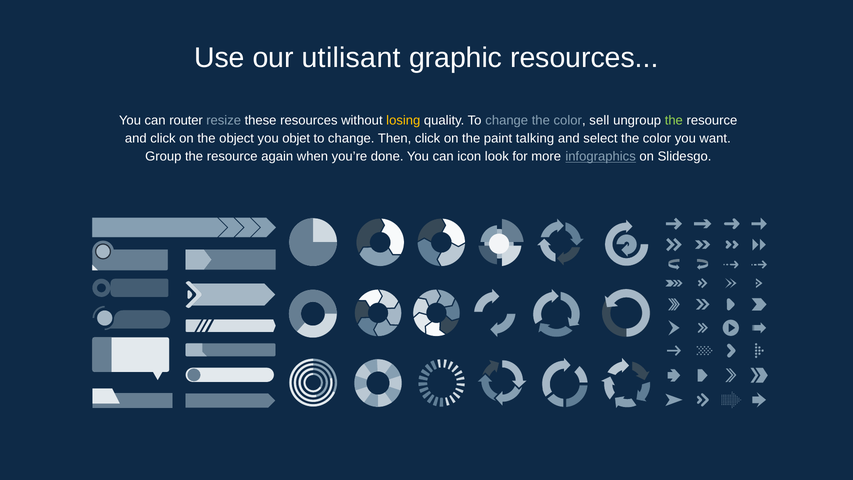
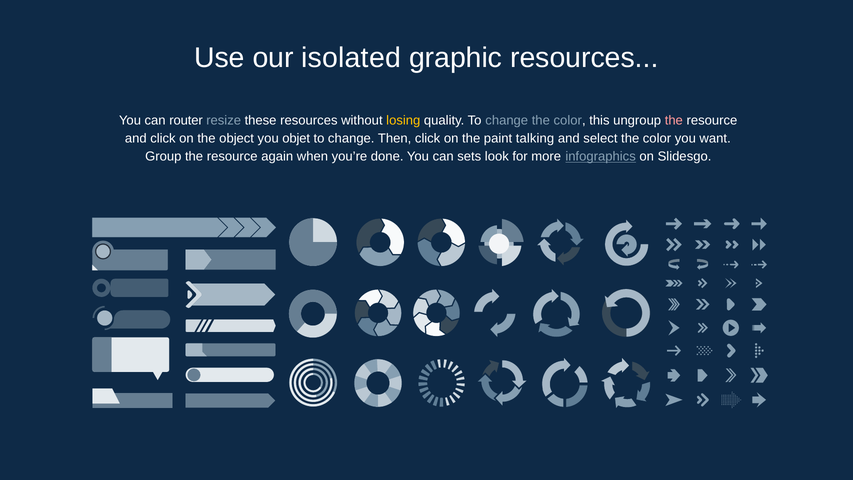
utilisant: utilisant -> isolated (351, 58)
sell: sell -> this (599, 121)
the colour: light green -> pink (674, 121)
icon: icon -> sets (469, 156)
